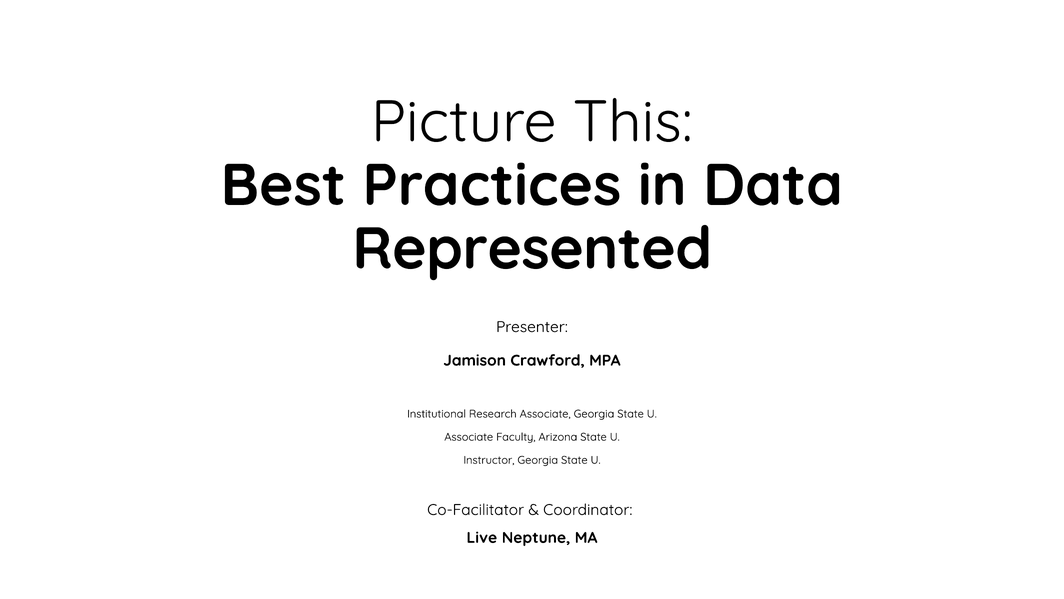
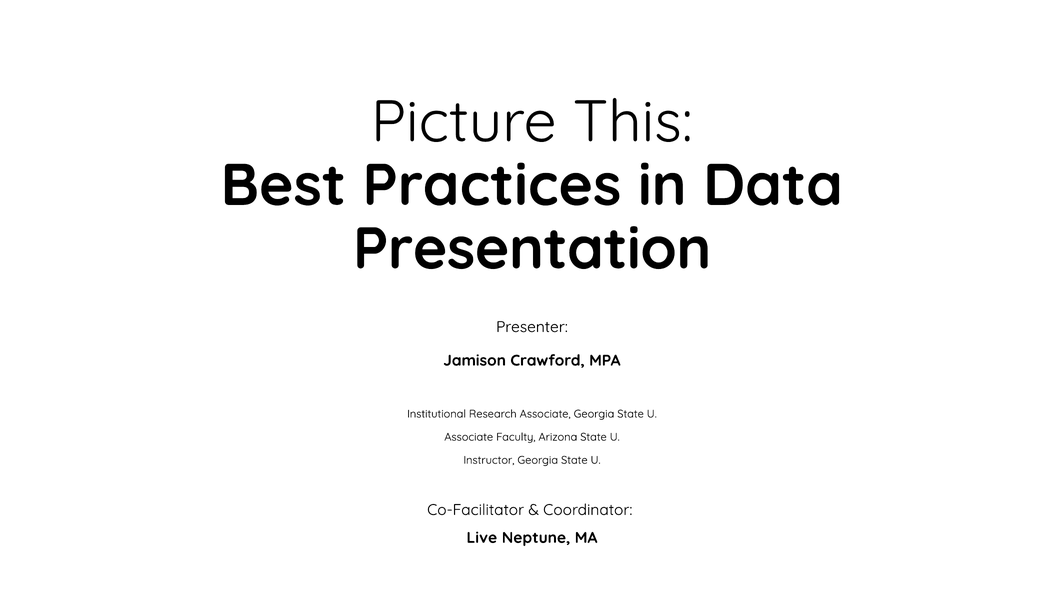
Represented: Represented -> Presentation (532, 249)
